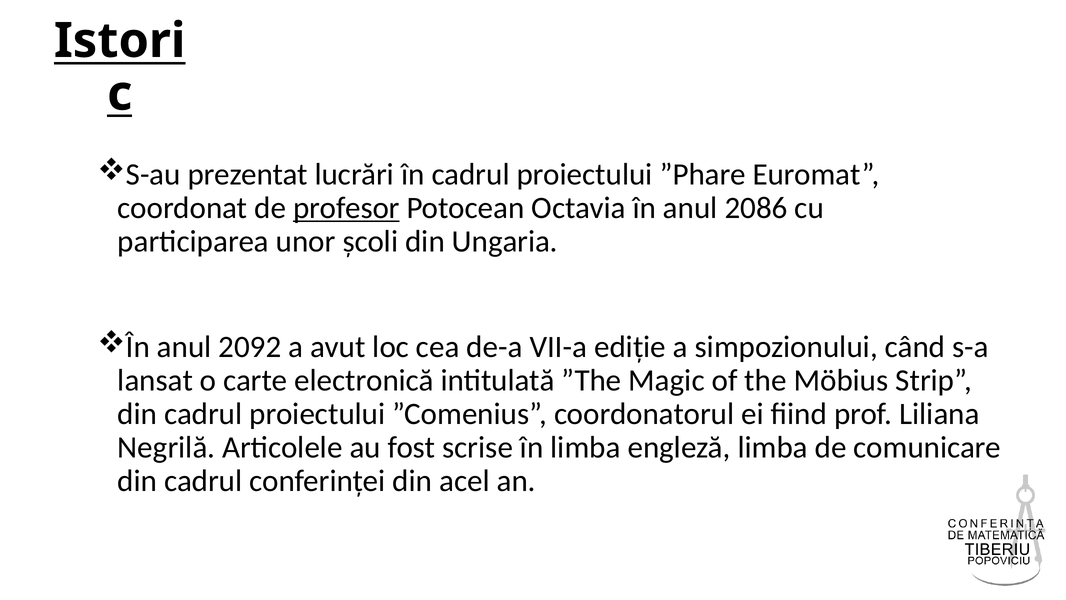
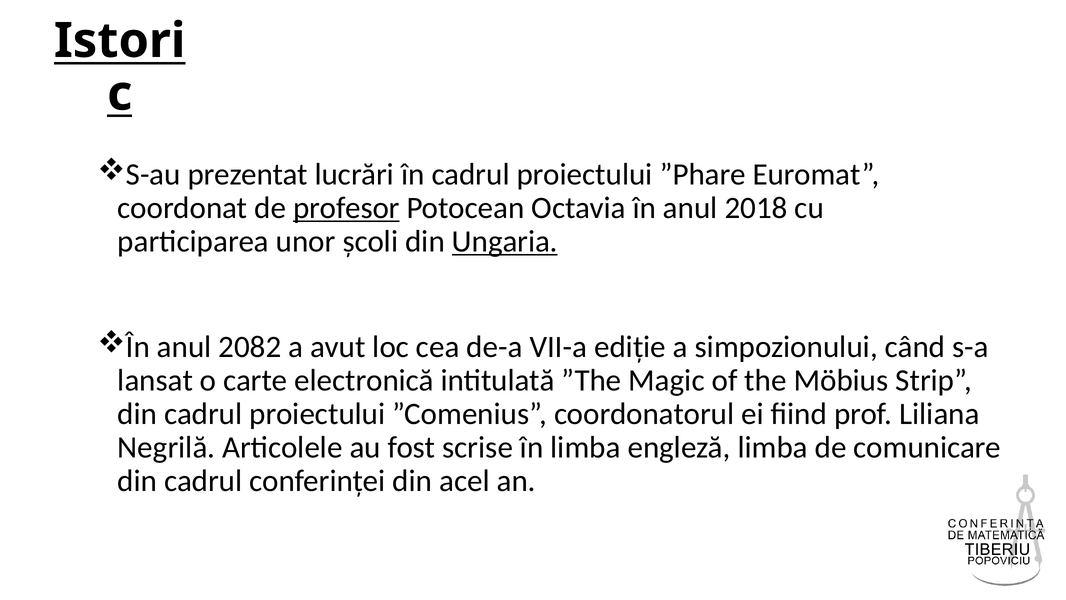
2086: 2086 -> 2018 (756, 208)
Ungaria underline: none -> present (505, 241)
2092: 2092 -> 2082 (250, 347)
